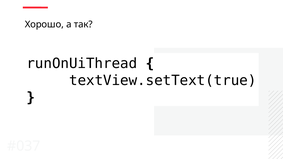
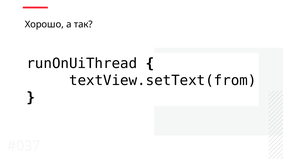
textView.setText(true: textView.setText(true -> textView.setText(from (163, 81)
